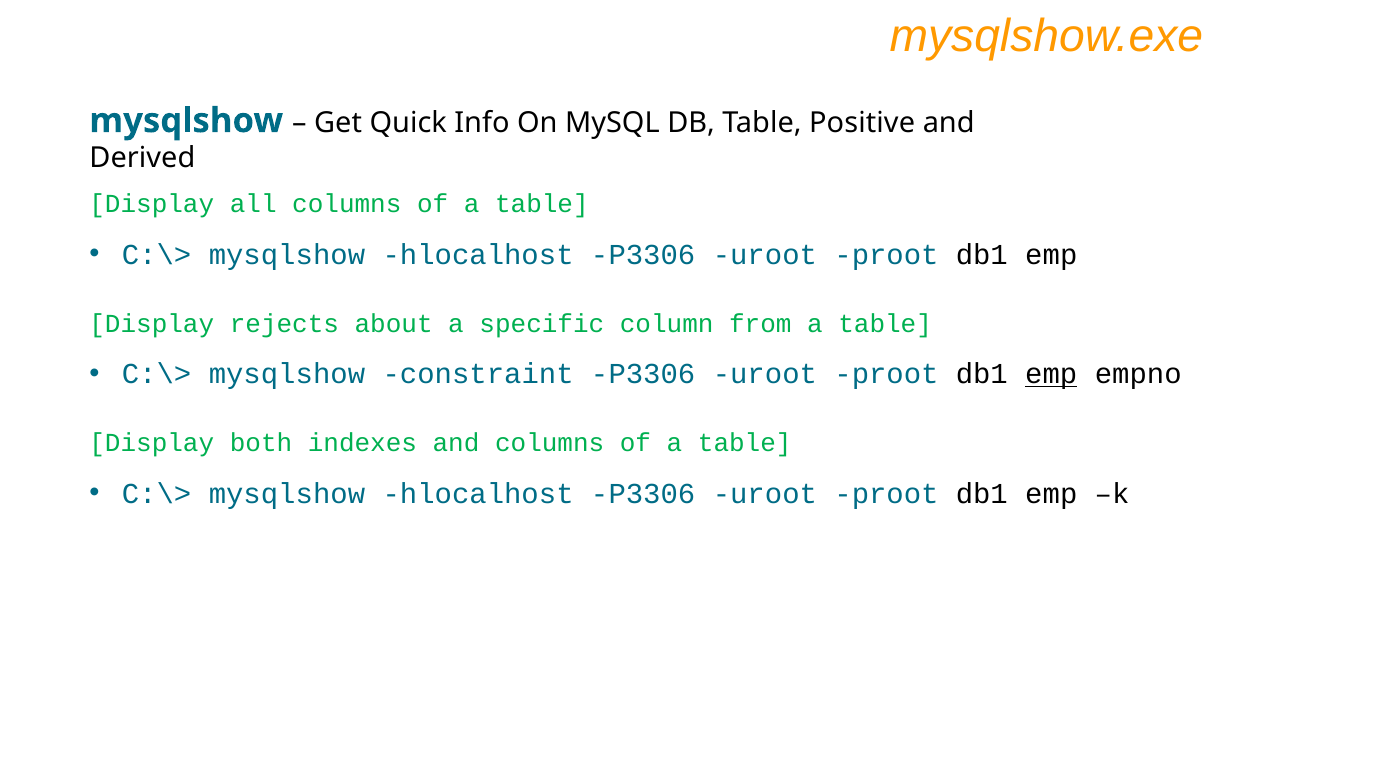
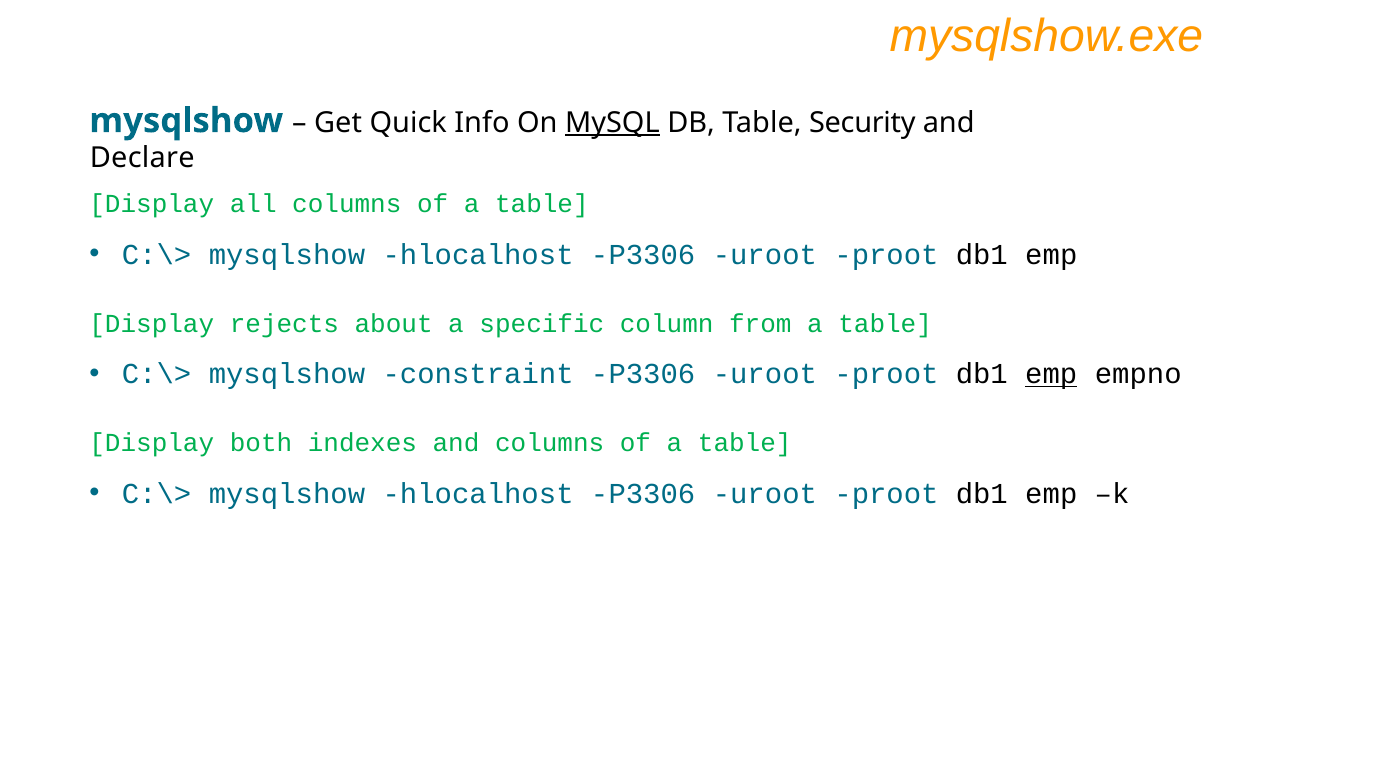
MySQL underline: none -> present (612, 123)
Positive: Positive -> Security (862, 123)
Derived: Derived -> Declare (142, 158)
